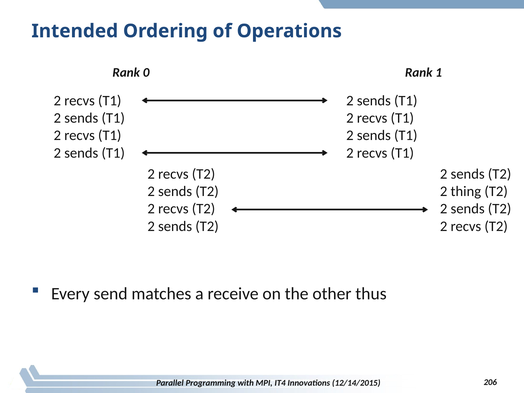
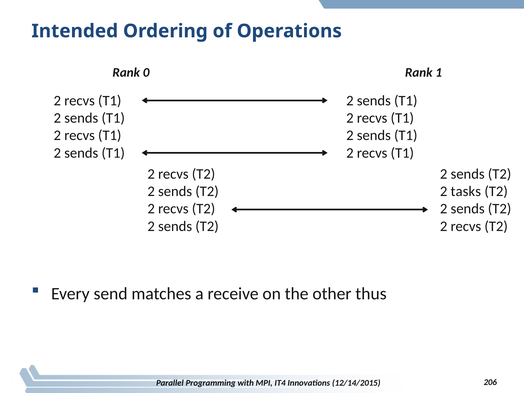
thing: thing -> tasks (466, 191)
